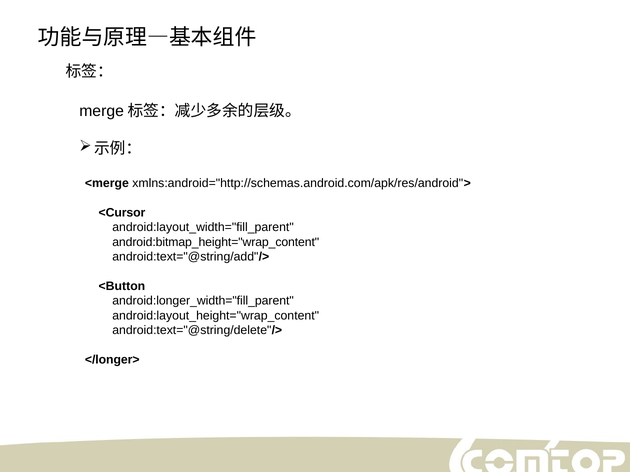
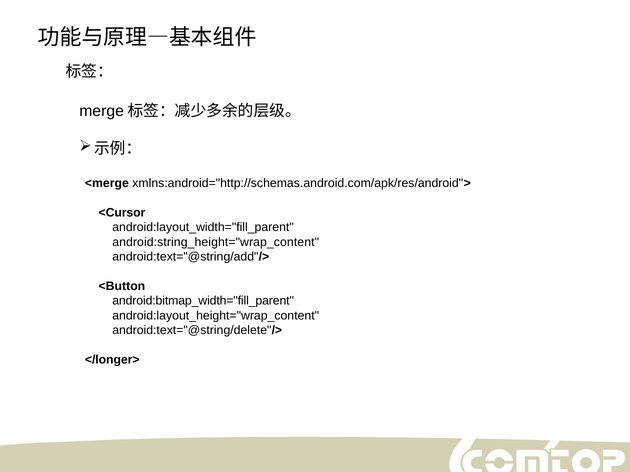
android:bitmap_height="wrap_content: android:bitmap_height="wrap_content -> android:string_height="wrap_content (216, 242)
android:longer_width="fill_parent: android:longer_width="fill_parent -> android:bitmap_width="fill_parent (203, 301)
